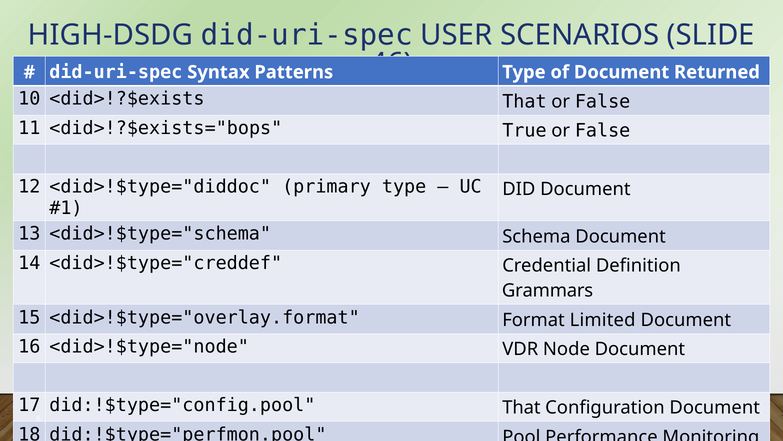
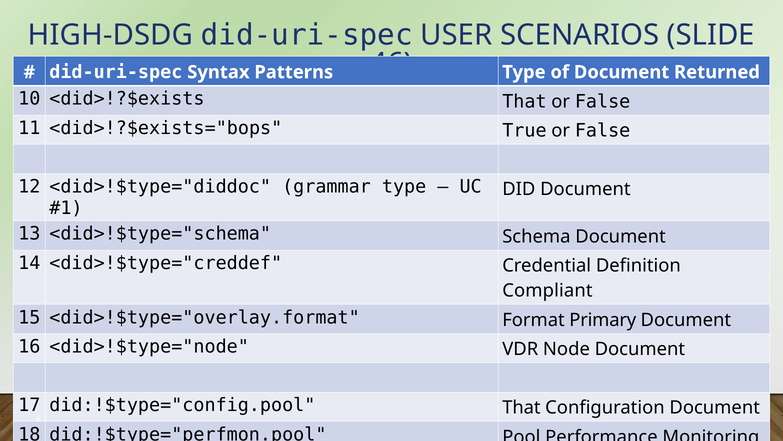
primary: primary -> grammar (326, 186)
Grammars: Grammars -> Compliant (547, 290)
Limited: Limited -> Primary (603, 320)
